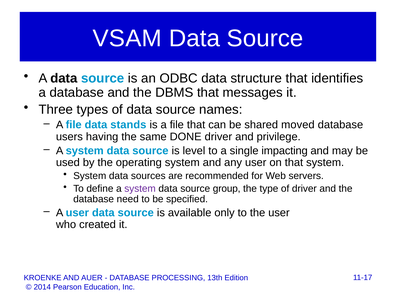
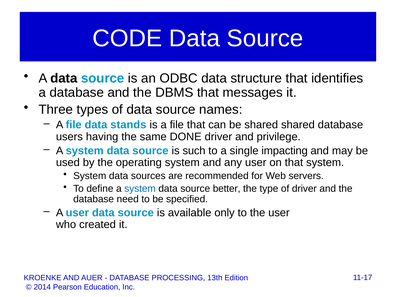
VSAM: VSAM -> CODE (127, 38)
shared moved: moved -> shared (298, 125)
level: level -> such (194, 151)
system colour: purple -> blue (140, 189)
group: group -> better (227, 189)
